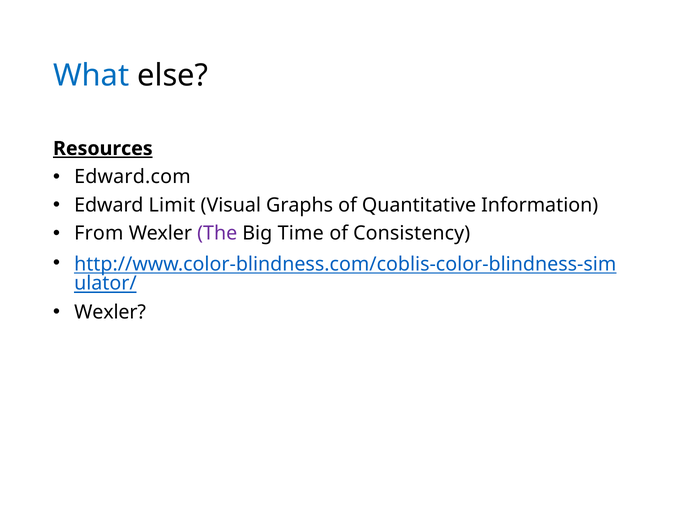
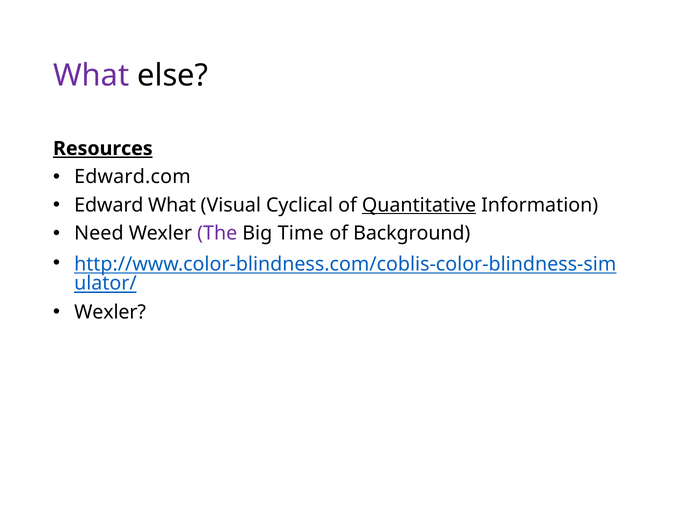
What colour: blue -> purple (91, 76)
Edward Limit: Limit -> What (172, 205)
Graphs: Graphs -> Cyclical (300, 205)
Quantitative underline: none -> present (419, 205)
From: From -> Need (99, 233)
Consistency: Consistency -> Background (412, 233)
